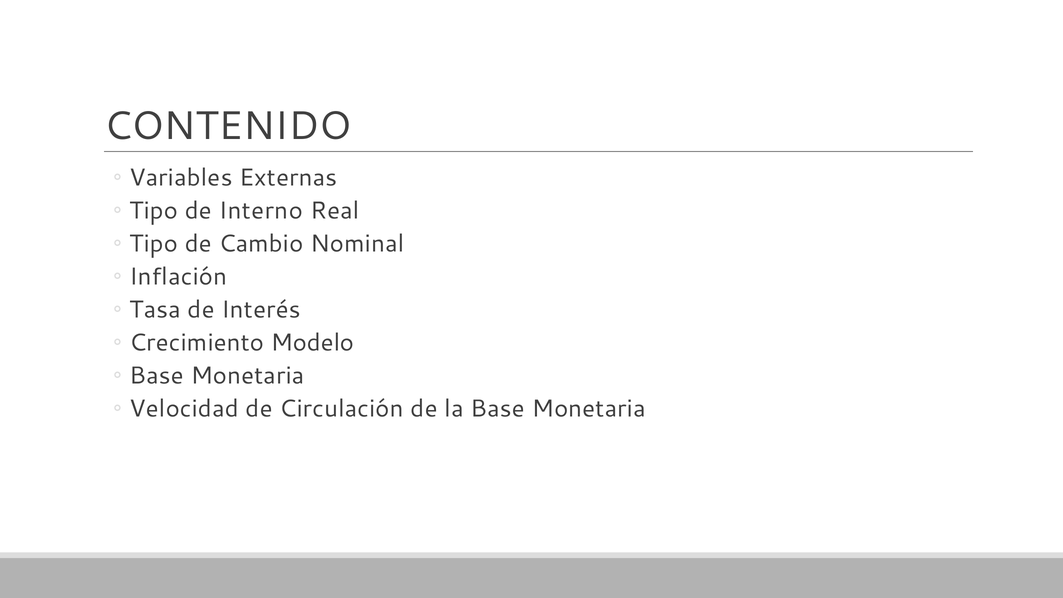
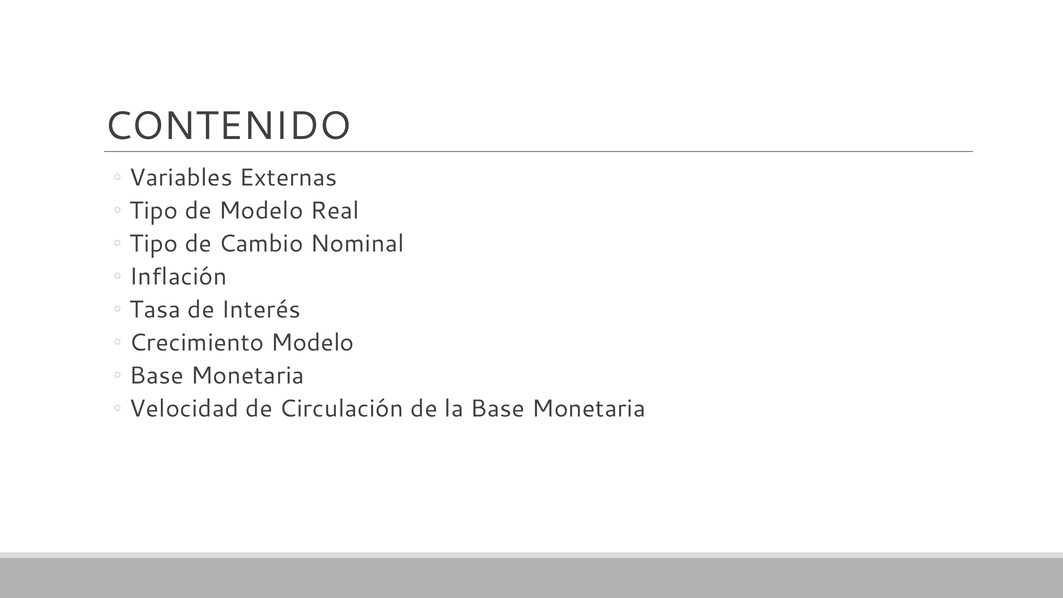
de Interno: Interno -> Modelo (261, 211)
